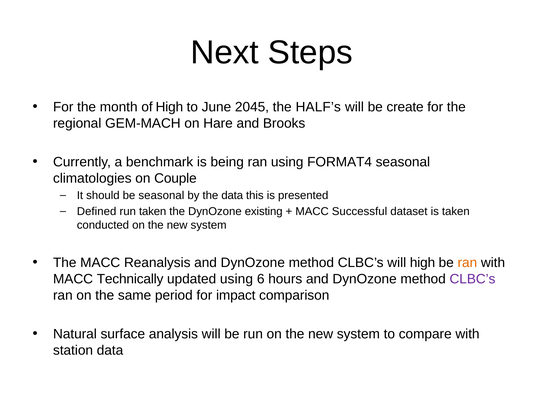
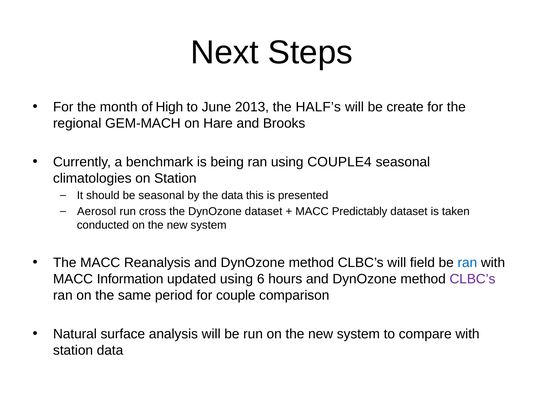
2045: 2045 -> 2013 (252, 107)
FORMAT4: FORMAT4 -> COUPLE4 (340, 162)
on Couple: Couple -> Station (175, 178)
Defined: Defined -> Aerosol (97, 212)
run taken: taken -> cross (153, 212)
DynOzone existing: existing -> dataset (264, 212)
Successful: Successful -> Predictably (360, 212)
will high: high -> field (422, 263)
ran colour: orange -> blue (467, 263)
Technically: Technically -> Information (130, 279)
impact: impact -> couple (236, 295)
